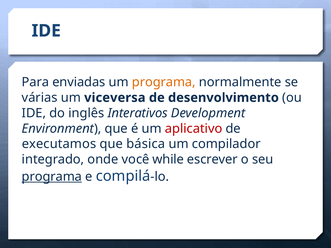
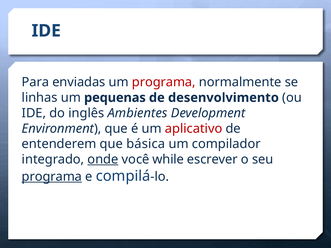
programa colour: orange -> red (164, 82)
várias: várias -> linhas (40, 98)
viceversa: viceversa -> pequenas (115, 98)
Interativos: Interativos -> Ambientes (138, 113)
executamos: executamos -> entenderem (59, 144)
onde underline: none -> present (103, 160)
